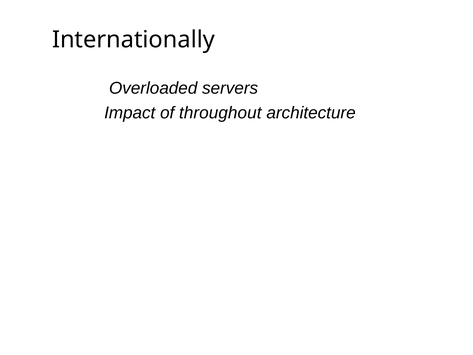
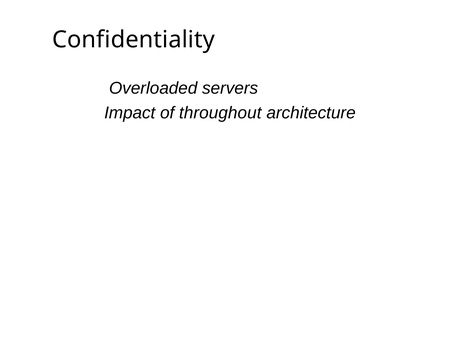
Internationally: Internationally -> Confidentiality (133, 40)
